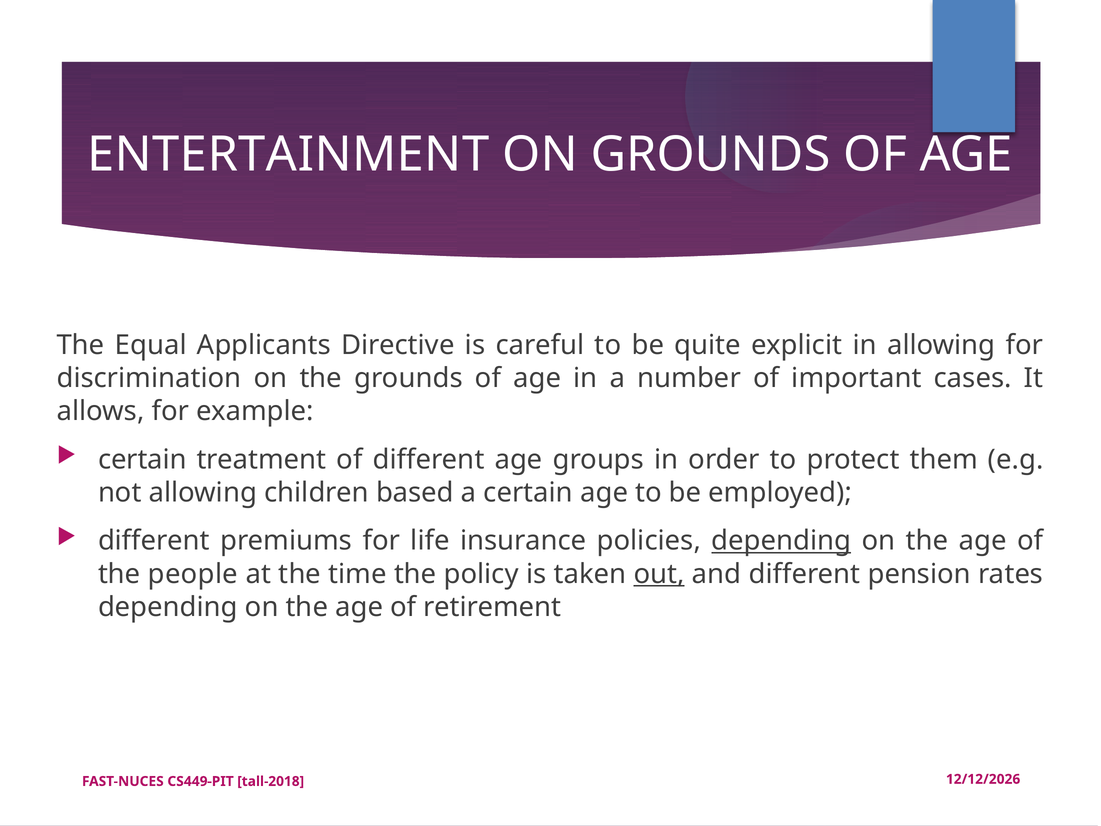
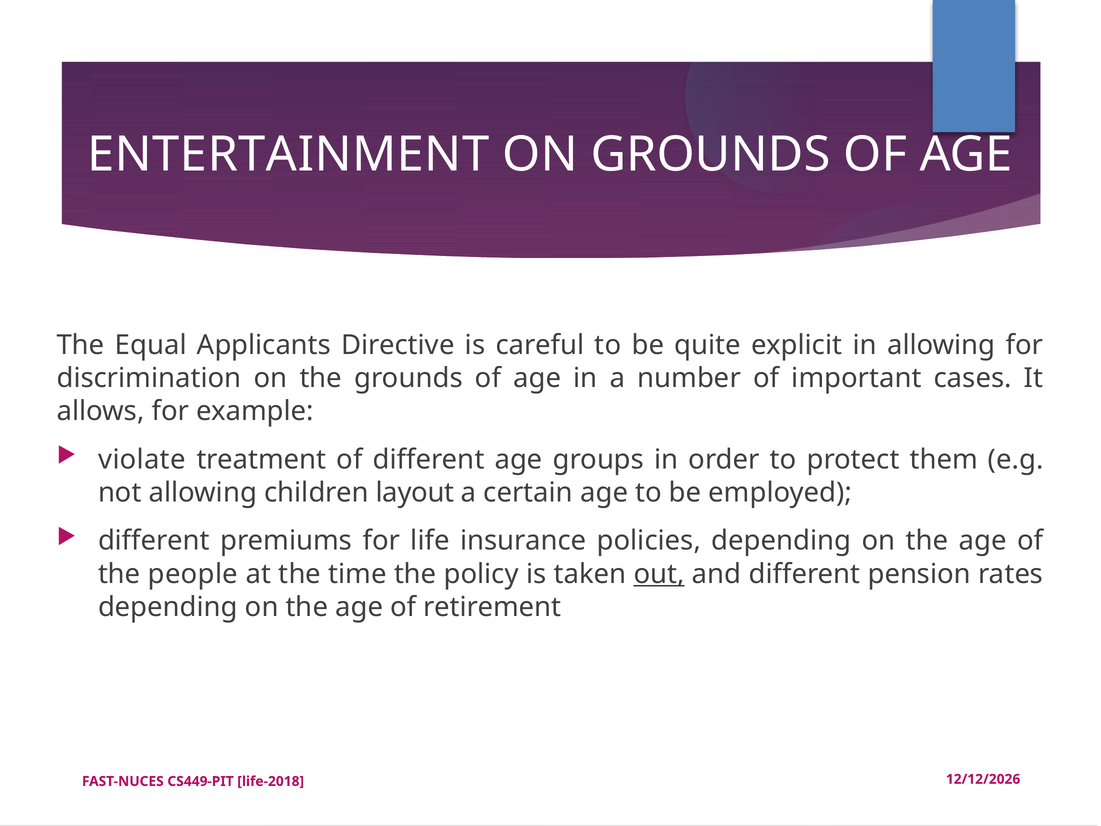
certain: certain -> violate (142, 459)
based: based -> layout (415, 492)
depending underline: present -> none (781, 541)
tall-2018: tall-2018 -> life-2018 (271, 781)
